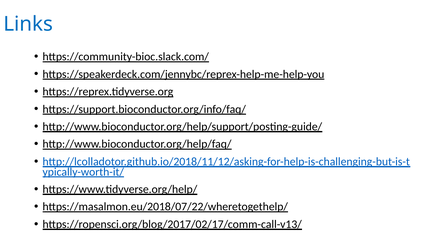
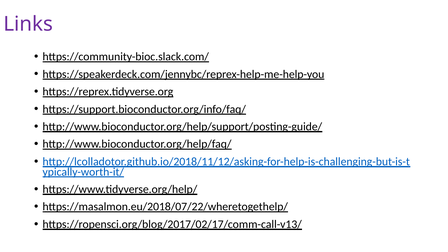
Links colour: blue -> purple (28, 24)
